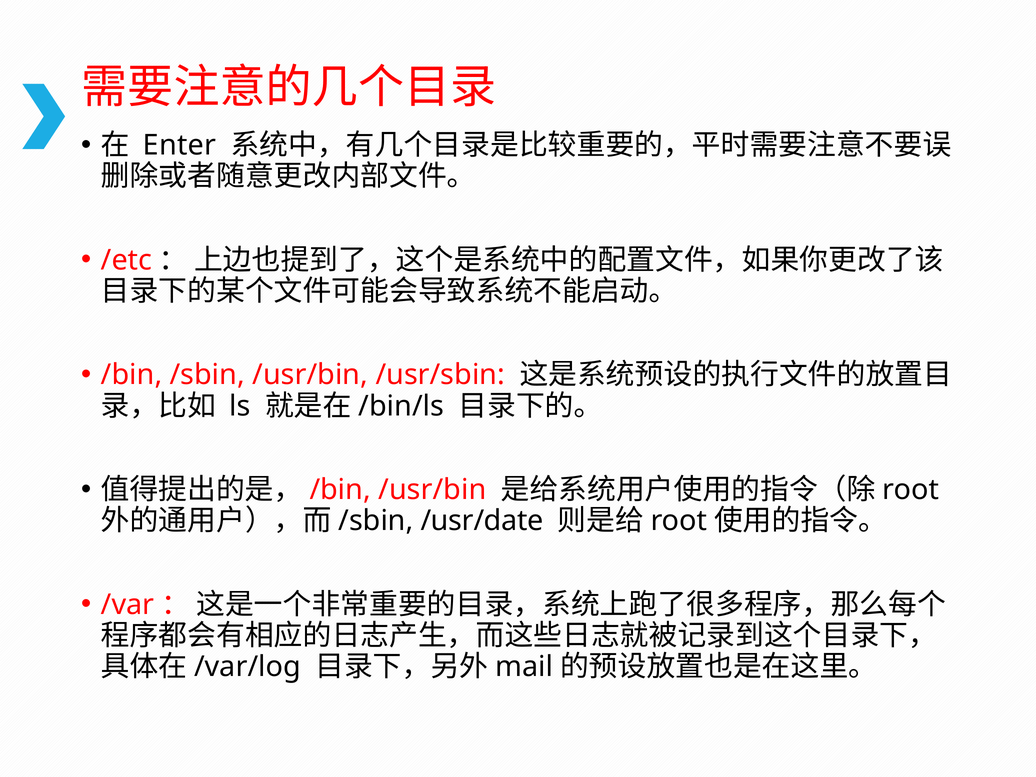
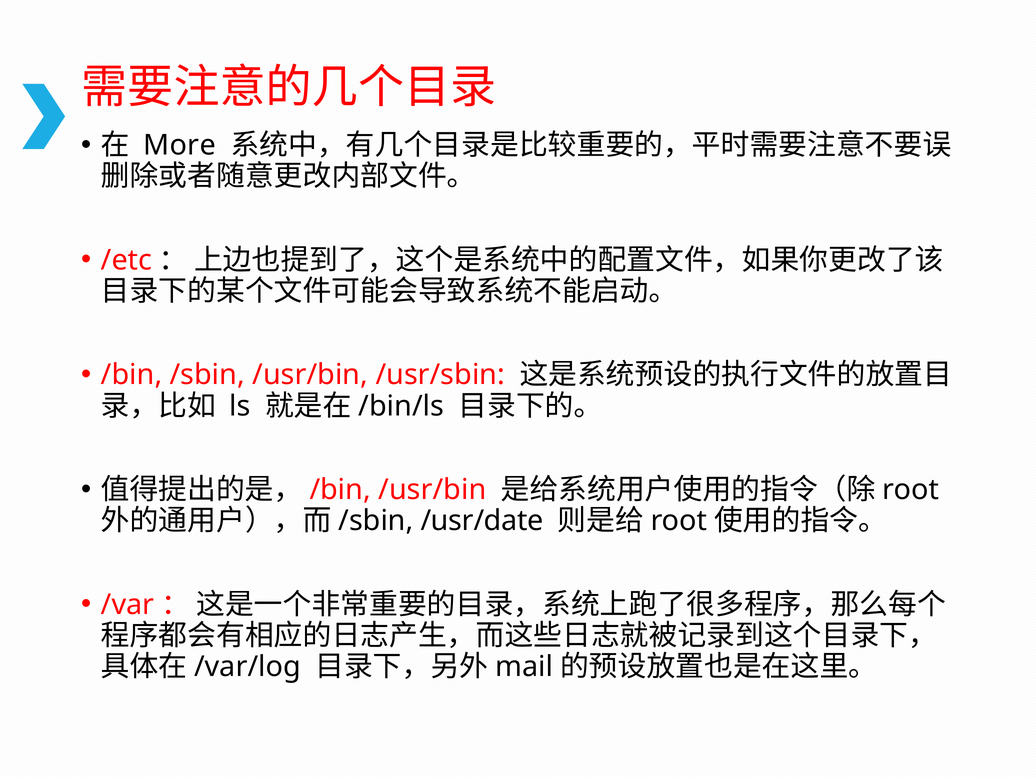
Enter: Enter -> More (180, 145)
